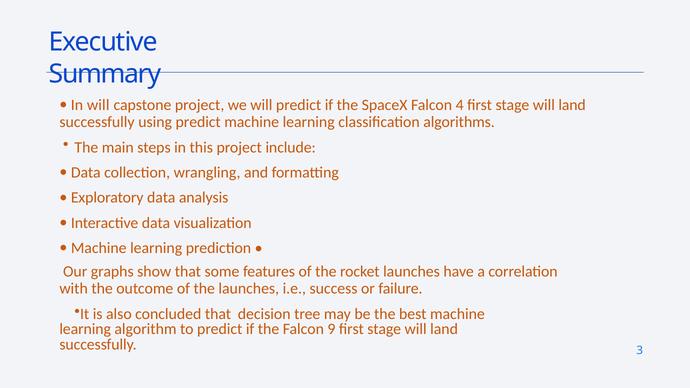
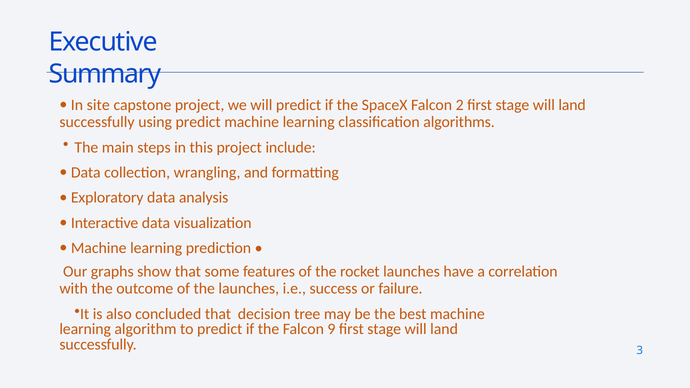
In will: will -> site (98, 105)
4: 4 -> 2 (460, 105)
